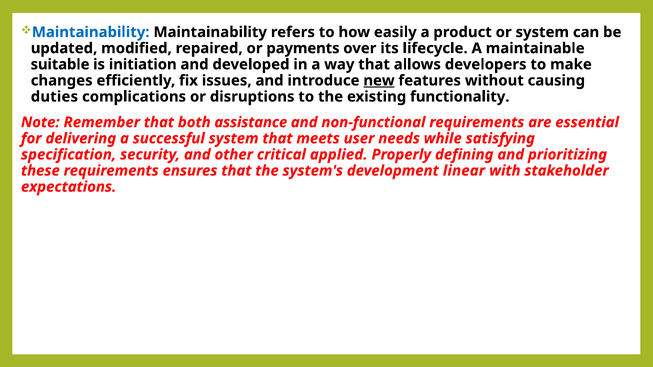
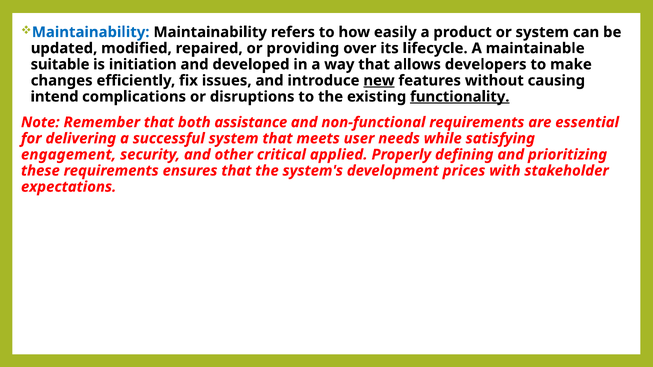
payments: payments -> providing (303, 48)
duties: duties -> intend (55, 97)
functionality underline: none -> present (460, 97)
specification: specification -> engagement (69, 155)
linear: linear -> prices (464, 171)
